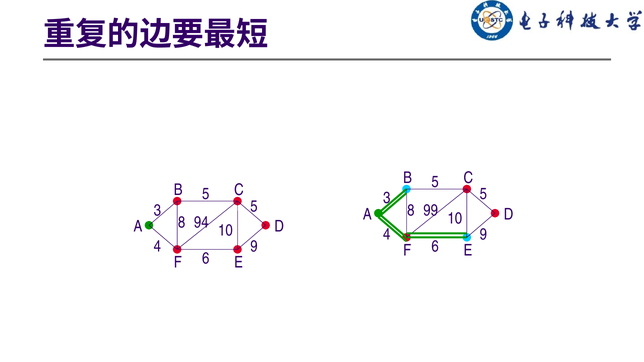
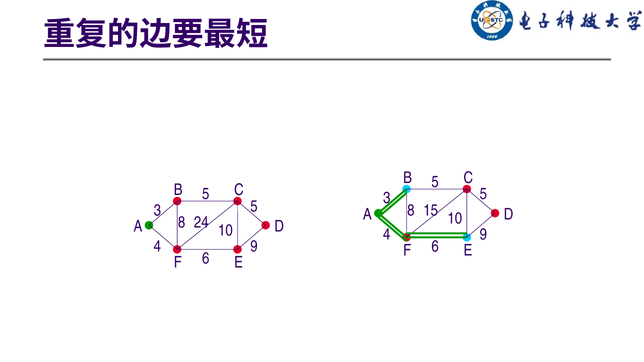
99: 99 -> 15 (431, 210)
94: 94 -> 24 (201, 222)
